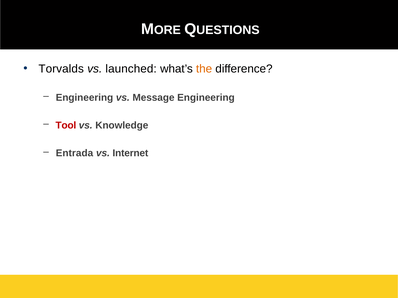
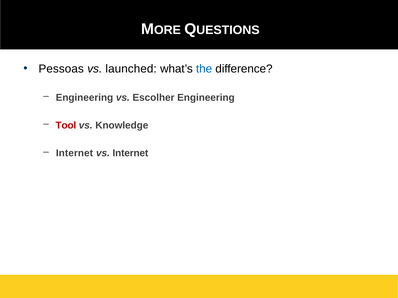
Torvalds: Torvalds -> Pessoas (61, 69)
the colour: orange -> blue (204, 69)
Message: Message -> Escolher (154, 98)
Entrada: Entrada -> Internet (74, 153)
